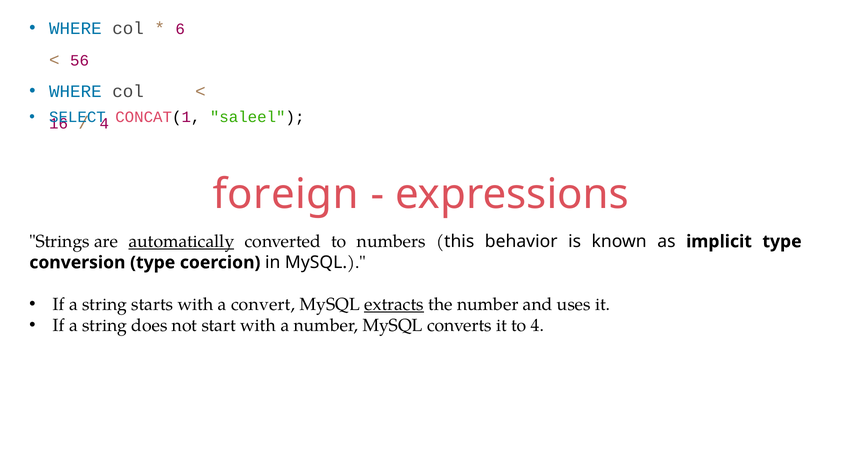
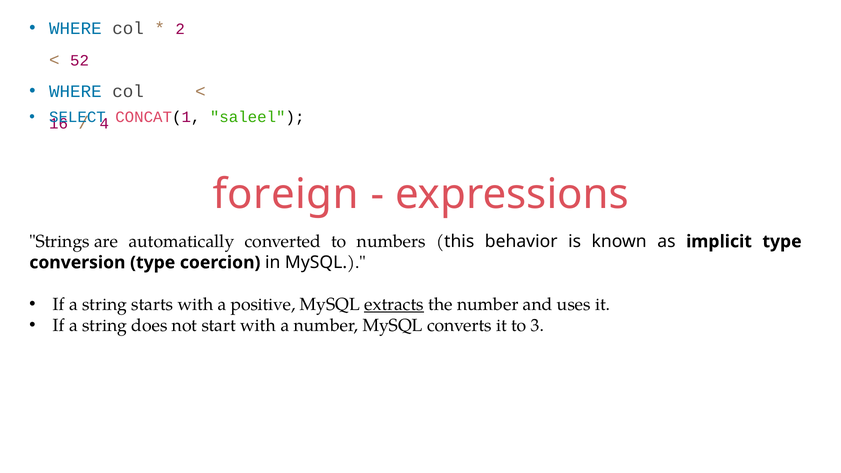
6: 6 -> 2 (180, 29)
56: 56 -> 52 (80, 61)
automatically underline: present -> none (181, 242)
convert: convert -> positive (263, 305)
to 4: 4 -> 3 (537, 326)
